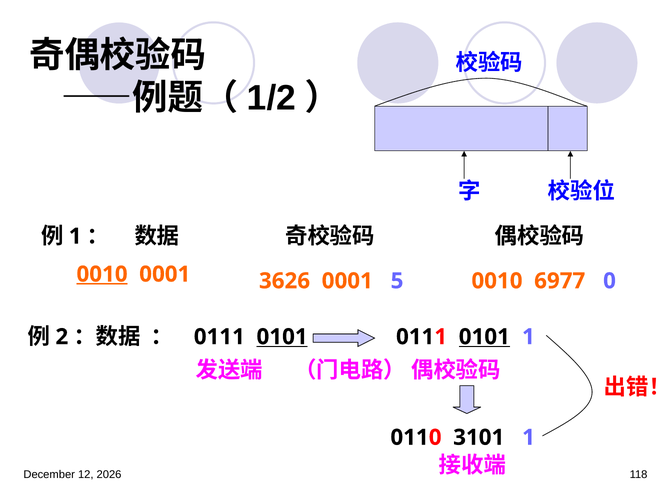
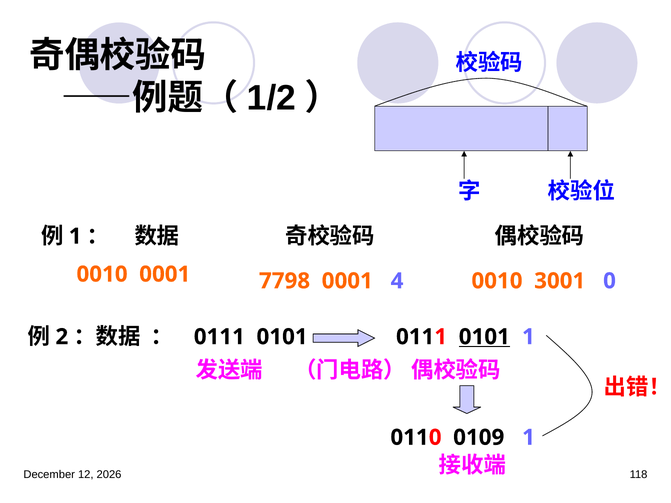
0010 underline: present -> none (102, 274)
3626: 3626 -> 7798 (285, 281)
5: 5 -> 4 (397, 281)
6977: 6977 -> 3001 (560, 281)
0101 underline: present -> none (282, 337)
3101: 3101 -> 0109 (479, 438)
